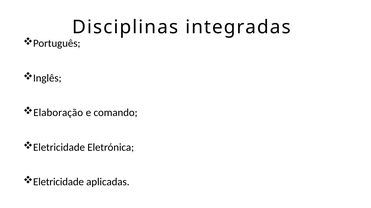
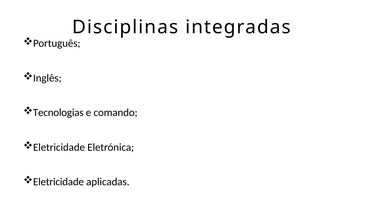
Elaboração: Elaboração -> Tecnologias (58, 113)
